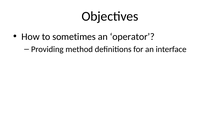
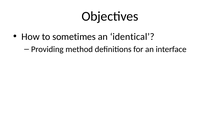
operator: operator -> identical (132, 37)
